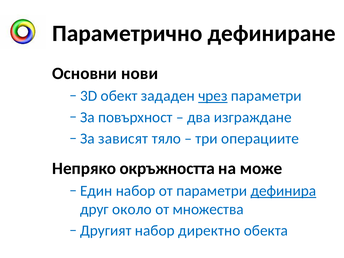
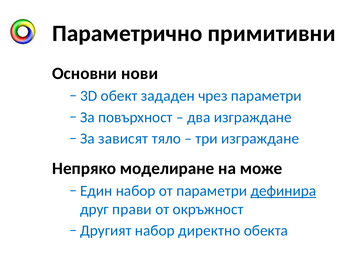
дефиниране: дефиниране -> примитивни (272, 33)
чрез underline: present -> none (213, 96)
три операциите: операциите -> изграждане (260, 139)
окръжността: окръжността -> моделиране (167, 168)
около: около -> прави (132, 209)
множества: множества -> окръжност (208, 209)
